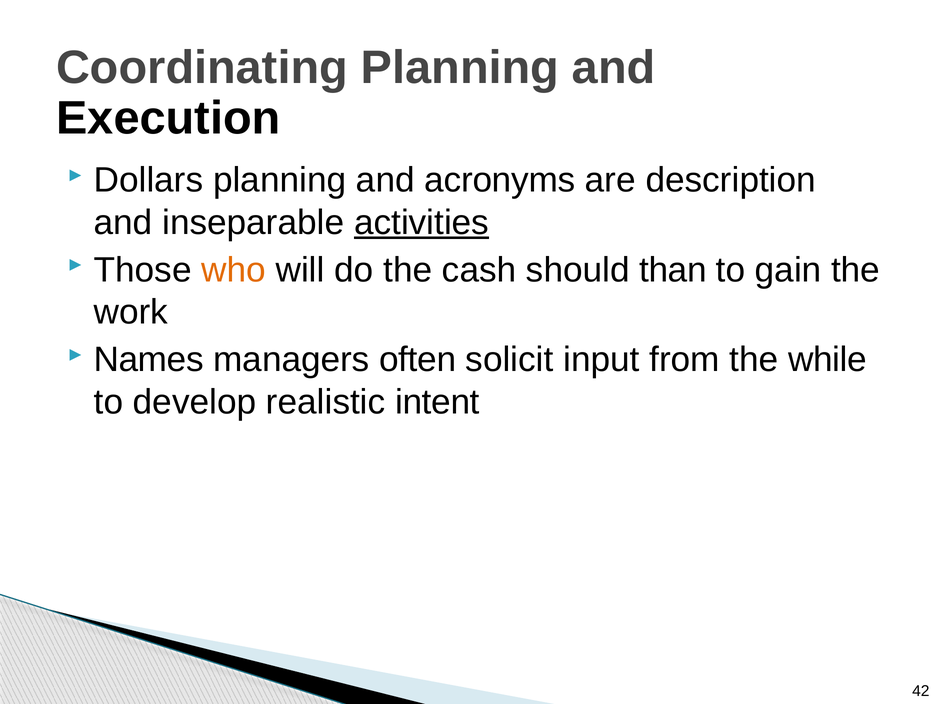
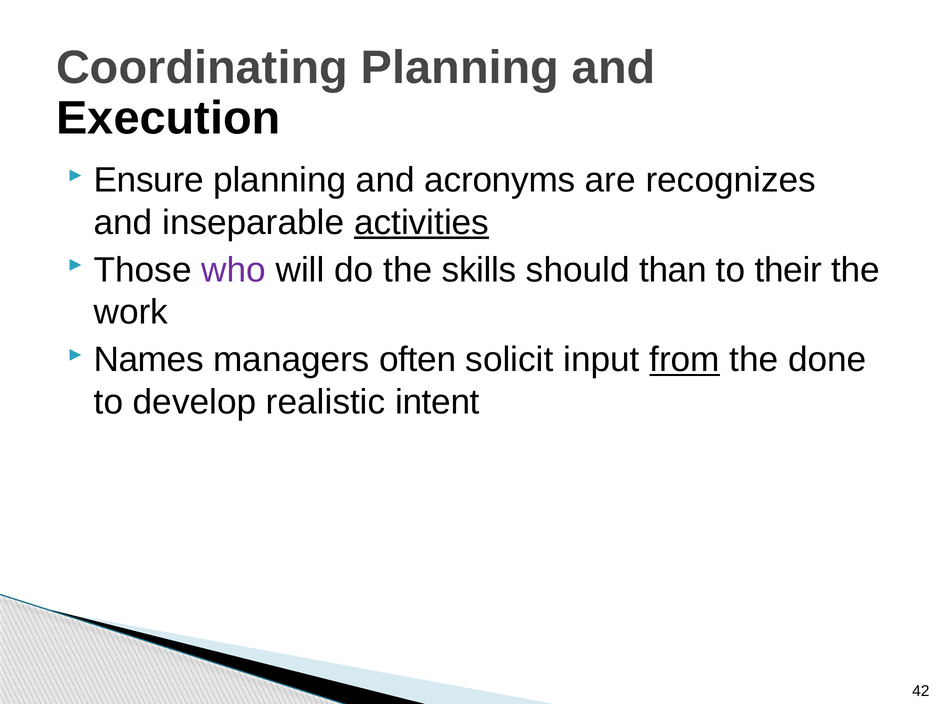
Dollars: Dollars -> Ensure (149, 180)
description: description -> recognizes (731, 180)
who colour: orange -> purple (234, 270)
cash: cash -> skills (479, 270)
gain: gain -> their (788, 270)
from underline: none -> present (685, 360)
while: while -> done (827, 360)
